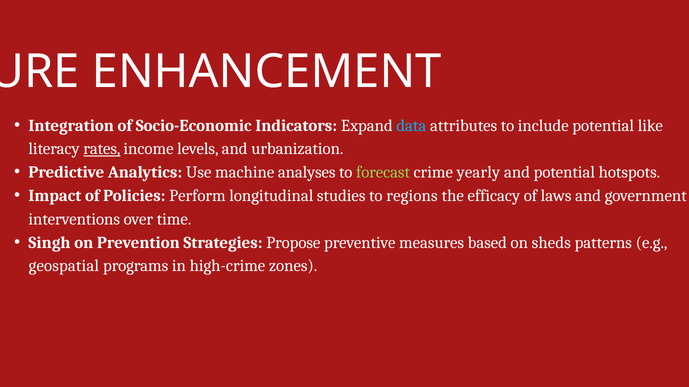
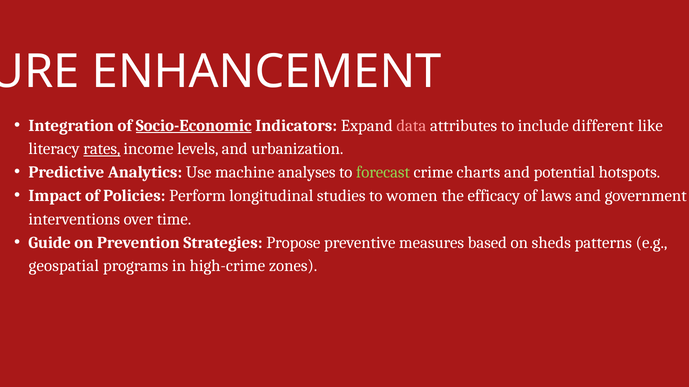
Socio-Economic underline: none -> present (194, 126)
data colour: light blue -> pink (411, 126)
include potential: potential -> different (603, 126)
yearly: yearly -> charts (478, 173)
regions: regions -> women (412, 196)
Singh: Singh -> Guide (50, 243)
